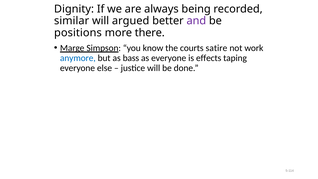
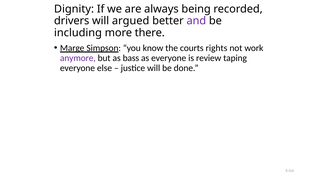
similar: similar -> drivers (72, 21)
positions: positions -> including (78, 33)
satire: satire -> rights (216, 48)
anymore colour: blue -> purple (78, 58)
effects: effects -> review (209, 58)
